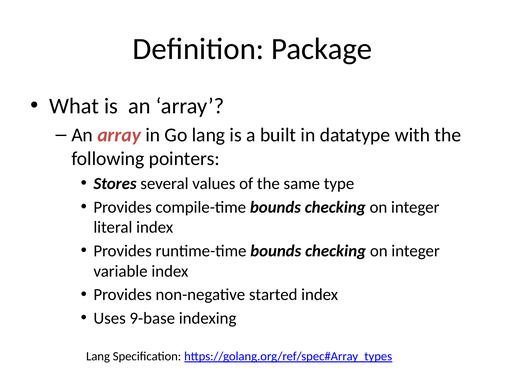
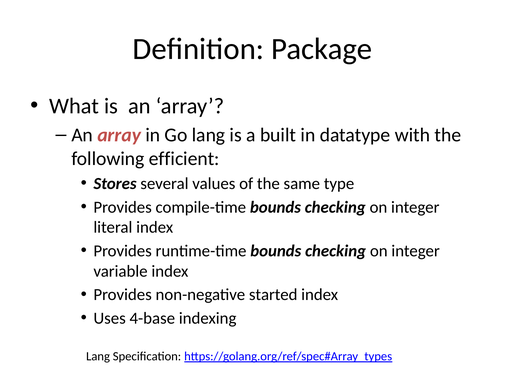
pointers: pointers -> efficient (184, 158)
9-base: 9-base -> 4-base (152, 318)
